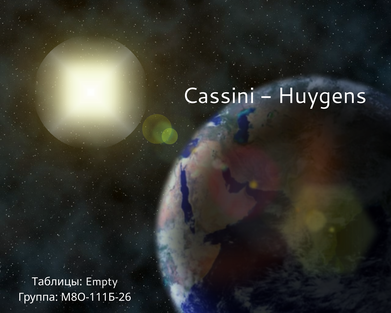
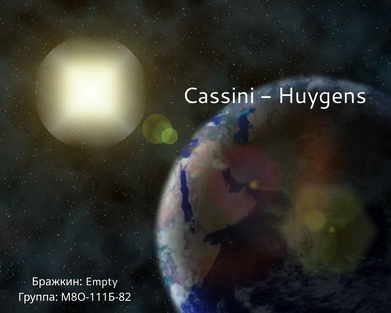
Таблицы: Таблицы -> Бражкин (57, 281)
М8О-111Б-26: М8О-111Б-26 -> М8О-111Б-82 (96, 297)
